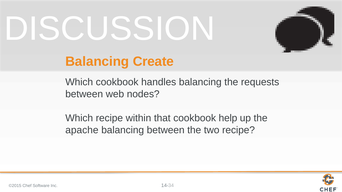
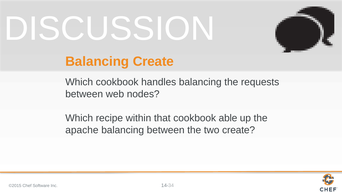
help: help -> able (228, 118)
two recipe: recipe -> create (239, 130)
